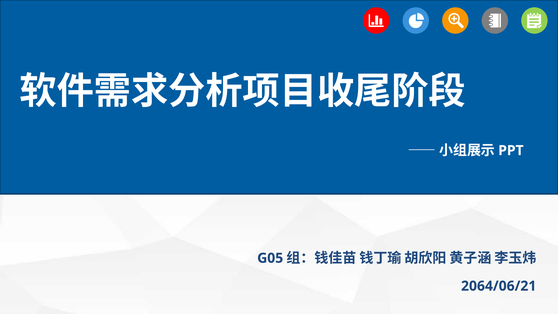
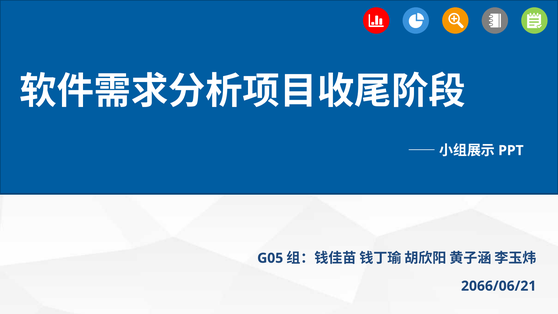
2064/06/21: 2064/06/21 -> 2066/06/21 (499, 286)
